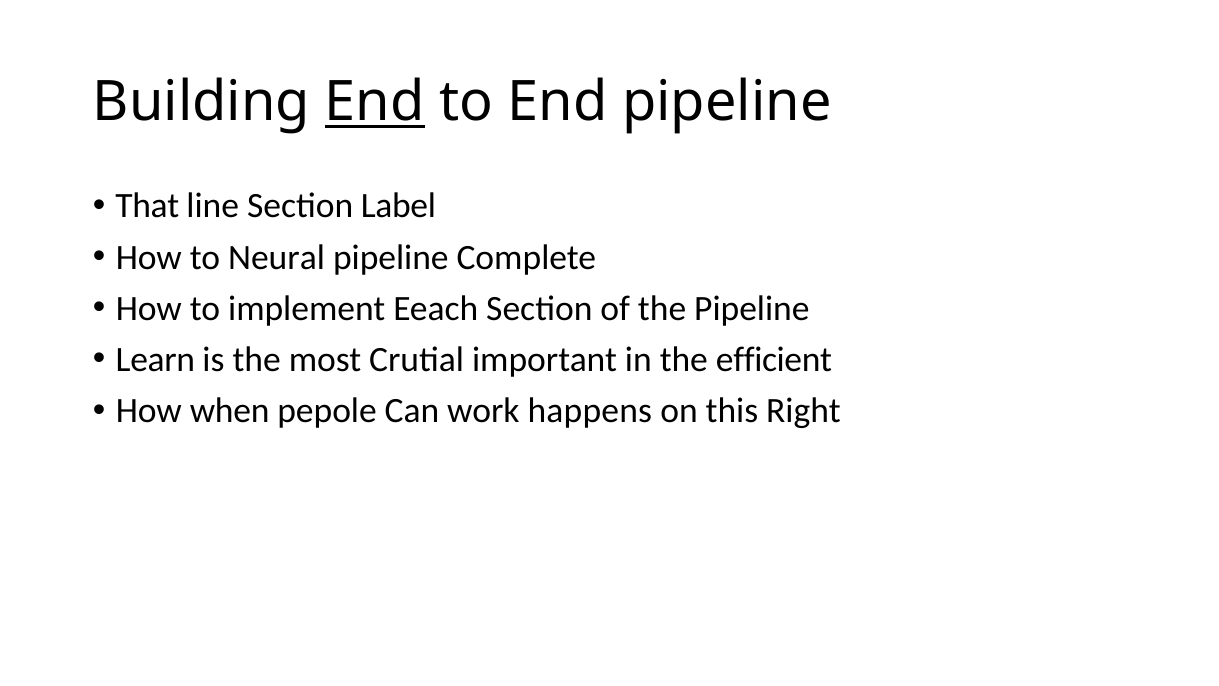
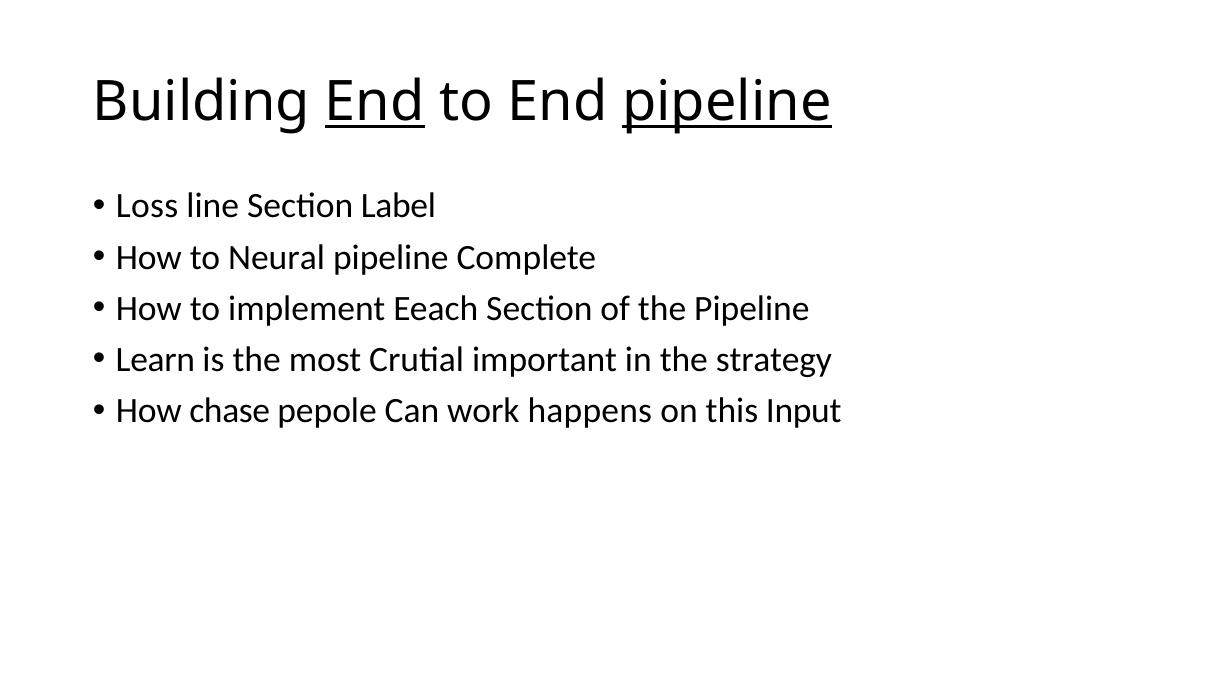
pipeline underline: none -> present (727, 102)
That: That -> Loss (147, 206)
efficient: efficient -> strategy (774, 359)
when: when -> chase (230, 411)
Right: Right -> Input (804, 411)
